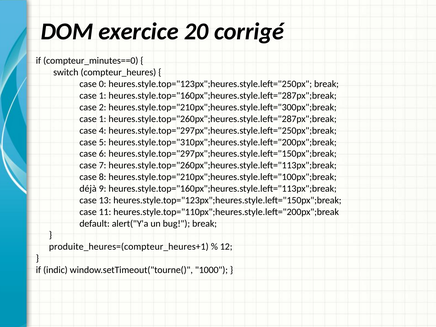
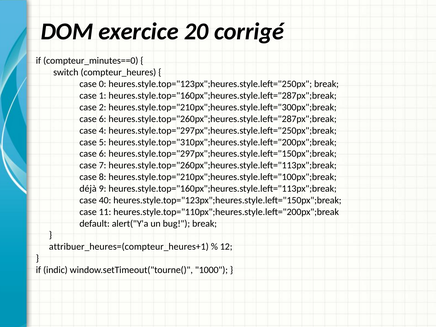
1: 1 -> 6 (103, 119)
13: 13 -> 40 (105, 200)
produite_heures=(compteur_heures+1: produite_heures=(compteur_heures+1 -> attribuer_heures=(compteur_heures+1 (129, 247)
